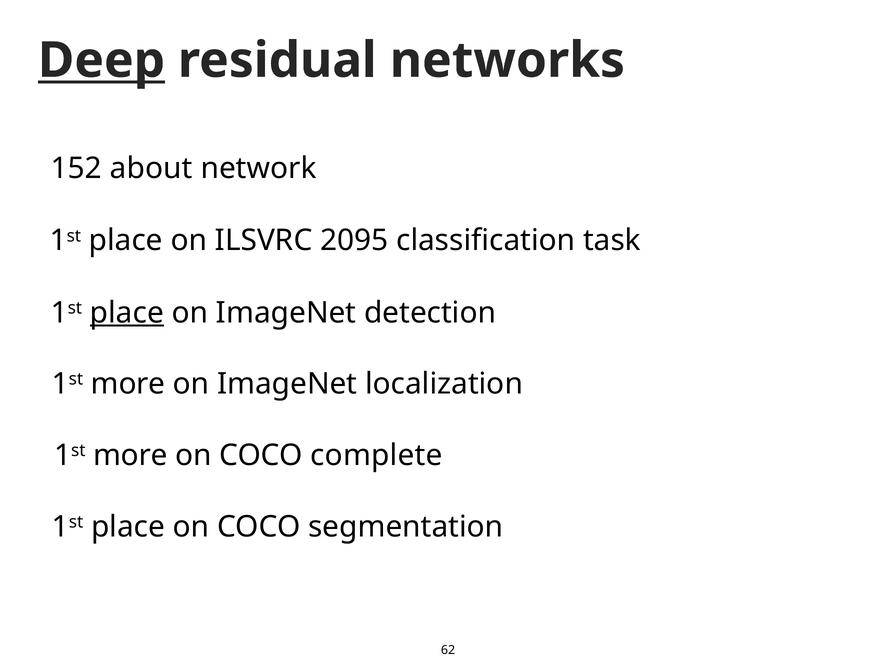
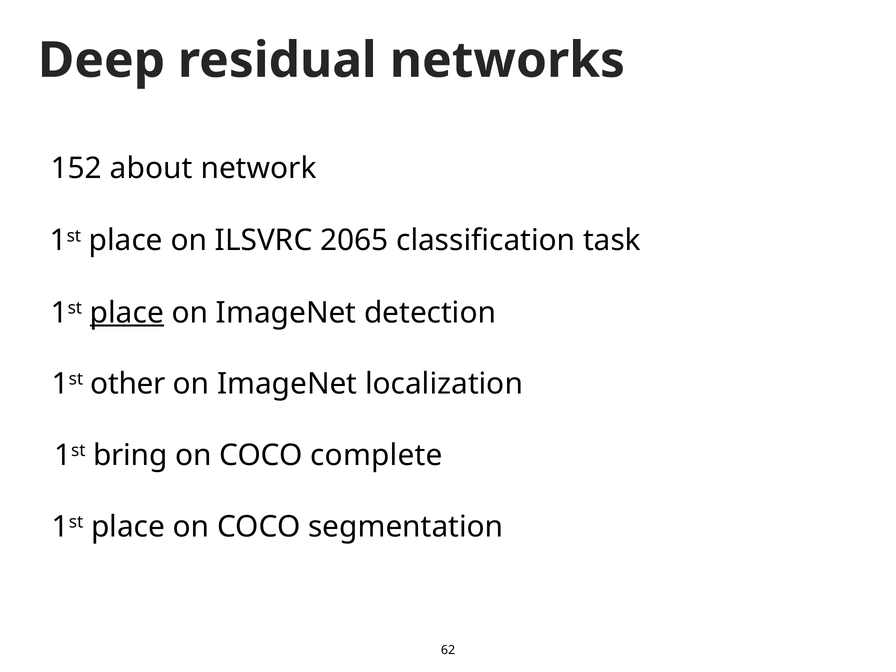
Deep underline: present -> none (101, 60)
2095: 2095 -> 2065 (354, 241)
more: more -> other (128, 384)
more: more -> bring (130, 455)
